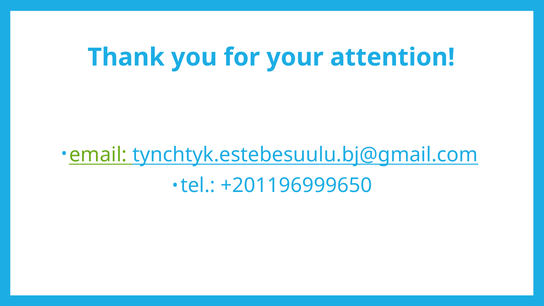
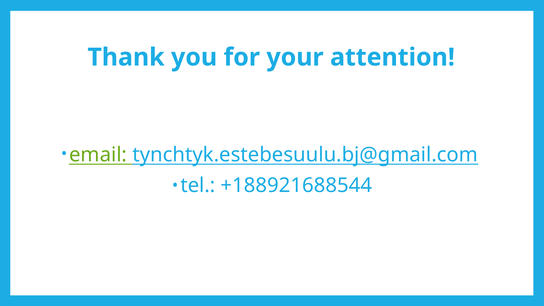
+201196999650: +201196999650 -> +188921688544 (296, 185)
